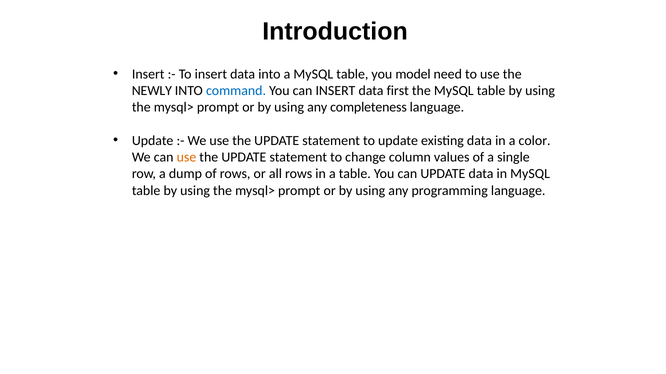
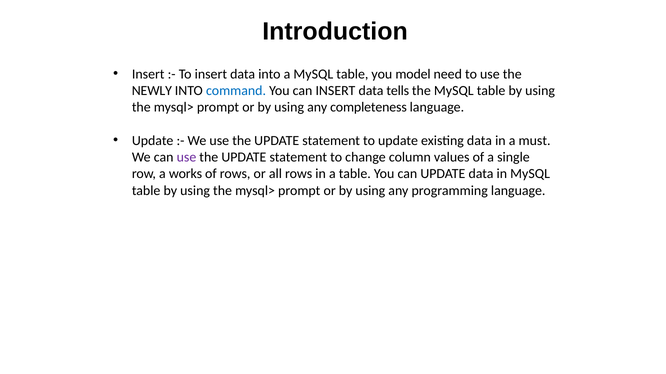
first: first -> tells (398, 91)
color: color -> must (535, 141)
use colour: orange -> purple (186, 157)
dump: dump -> works (186, 174)
